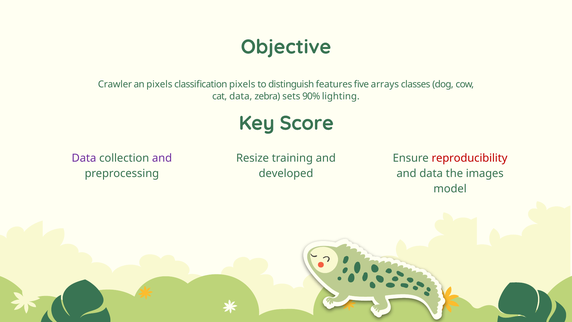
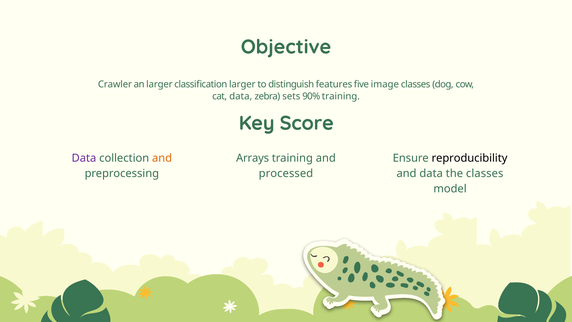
an pixels: pixels -> larger (159, 84)
classification pixels: pixels -> larger (242, 84)
arrays: arrays -> image (385, 84)
90% lighting: lighting -> training (341, 96)
and colour: purple -> orange (162, 158)
Resize: Resize -> Arrays (253, 158)
reproducibility colour: red -> black (470, 158)
developed: developed -> processed (286, 173)
the images: images -> classes (485, 173)
